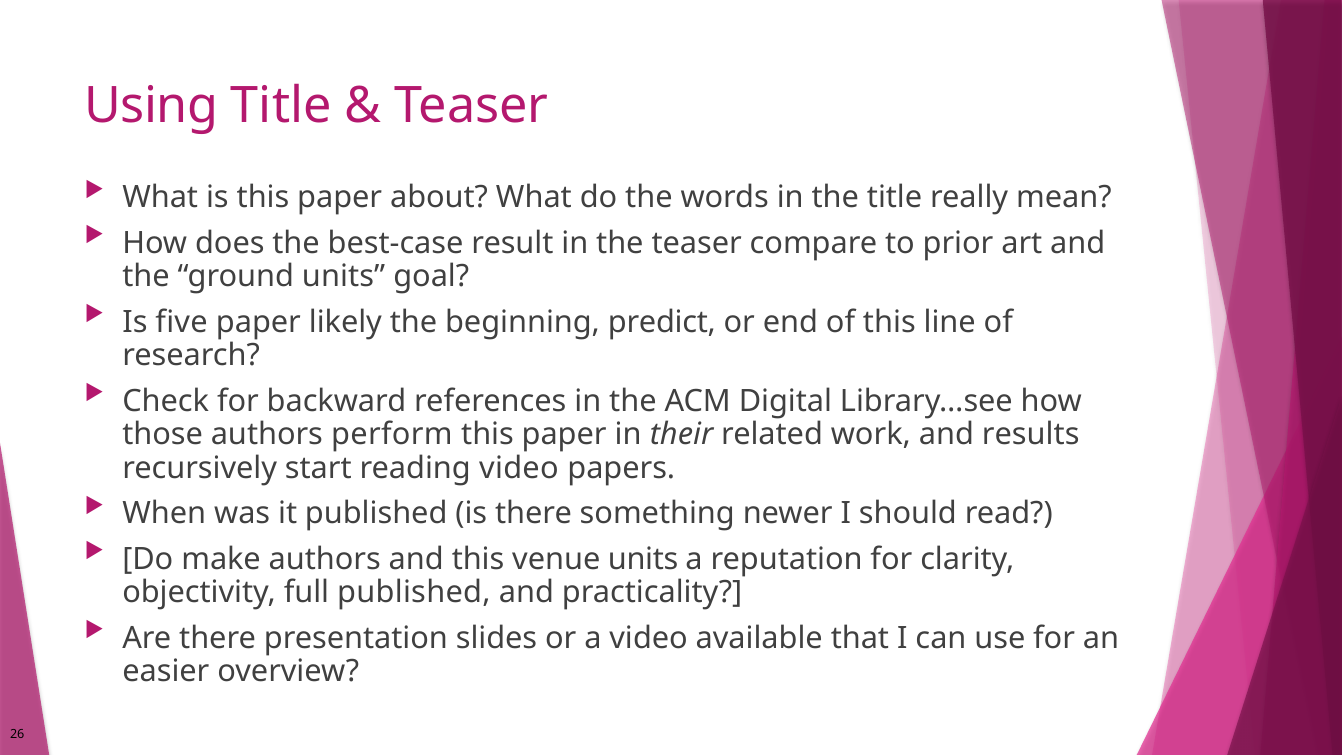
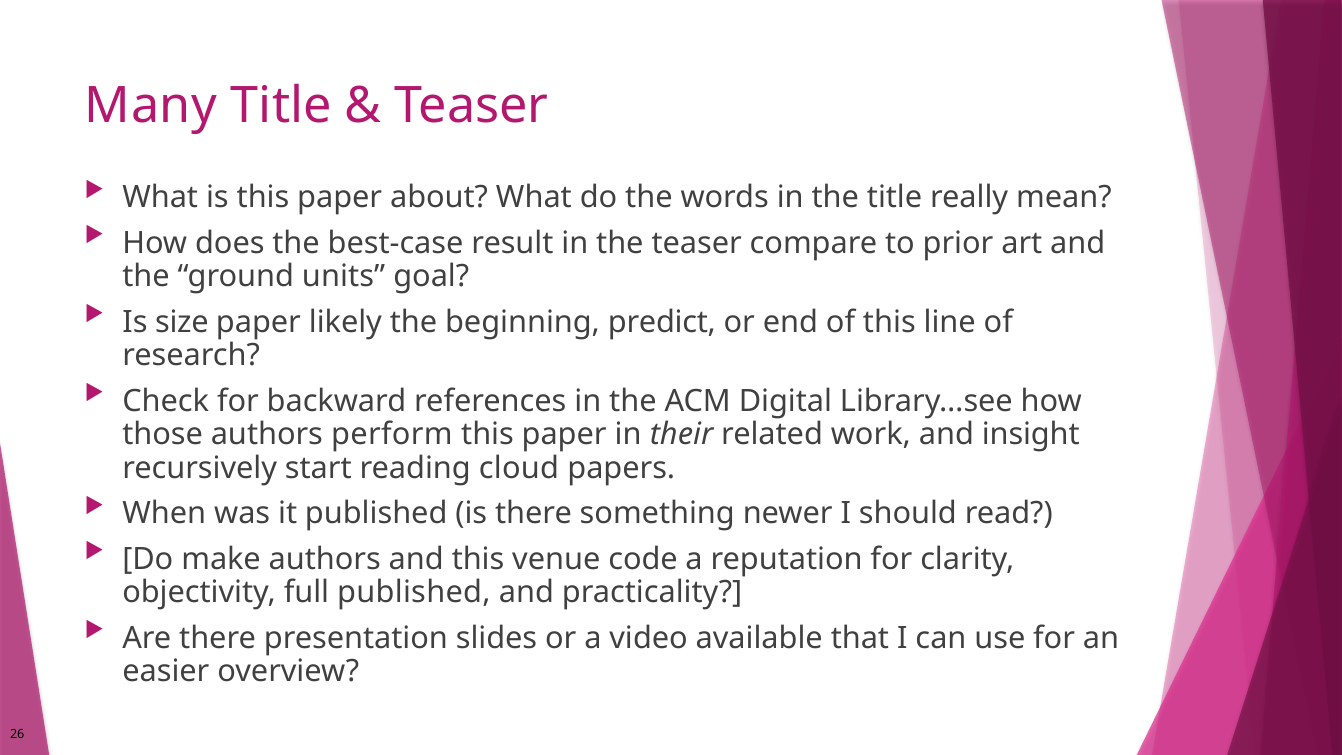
Using: Using -> Many (151, 106)
five: five -> size (182, 323)
results: results -> insight (1031, 435)
reading video: video -> cloud (519, 468)
venue units: units -> code (643, 559)
